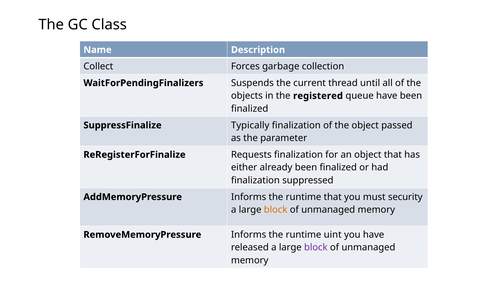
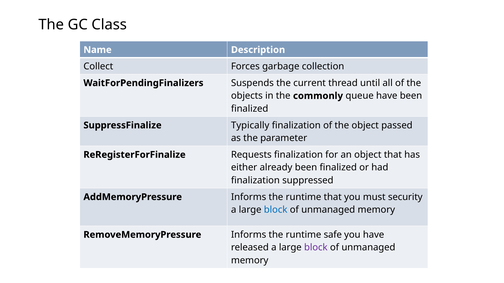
registered: registered -> commonly (318, 96)
block colour: orange -> blue (276, 210)
uint: uint -> safe (333, 235)
